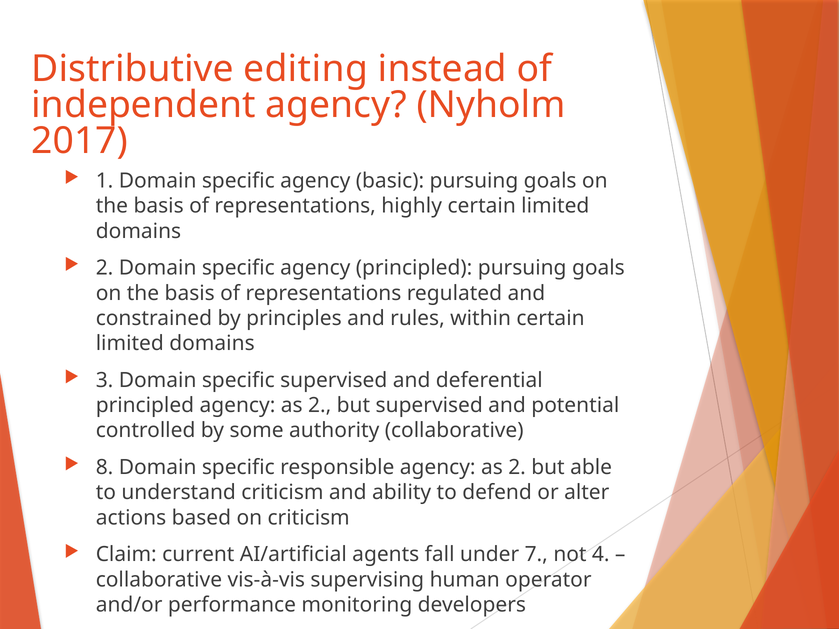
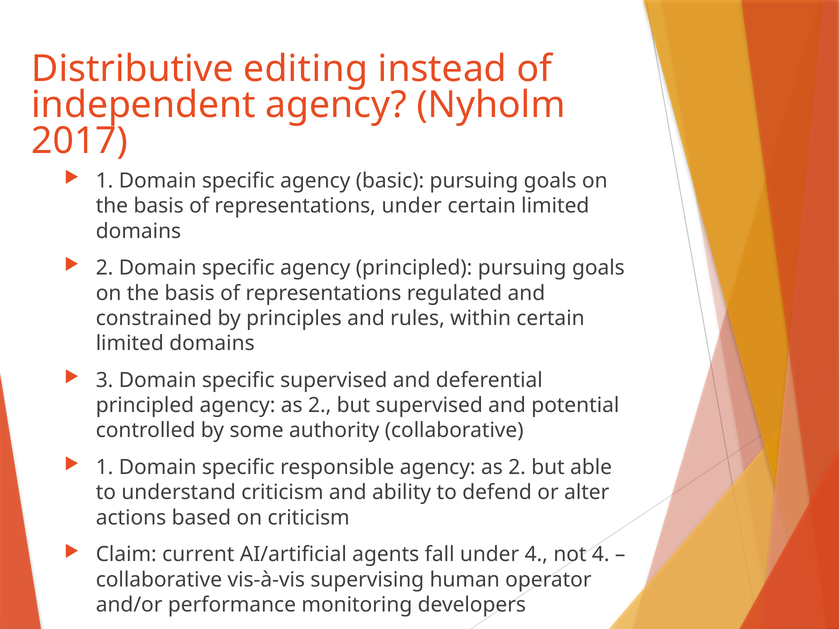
representations highly: highly -> under (412, 206)
8: 8 -> 1 (105, 468)
under 7: 7 -> 4 (536, 555)
